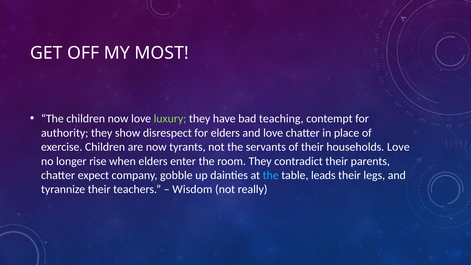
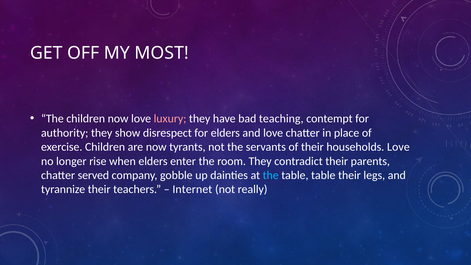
luxury colour: light green -> pink (170, 119)
expect: expect -> served (93, 175)
table leads: leads -> table (323, 175)
Wisdom: Wisdom -> Internet (192, 189)
